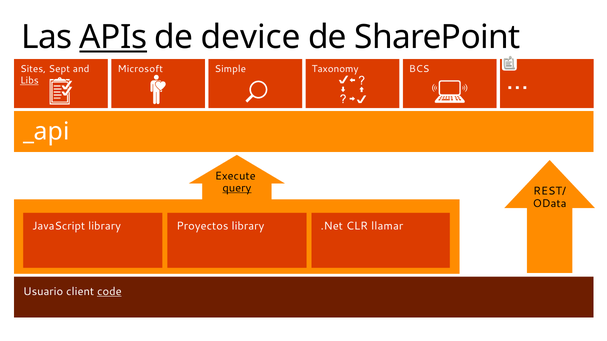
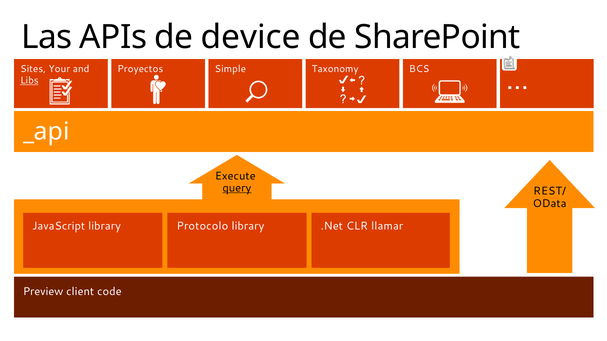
APIs underline: present -> none (113, 37)
Sept: Sept -> Your (59, 69)
Microsoft: Microsoft -> Proyectos (140, 69)
Proyectos: Proyectos -> Protocolo (202, 226)
Usuario: Usuario -> Preview (43, 292)
code underline: present -> none (109, 292)
